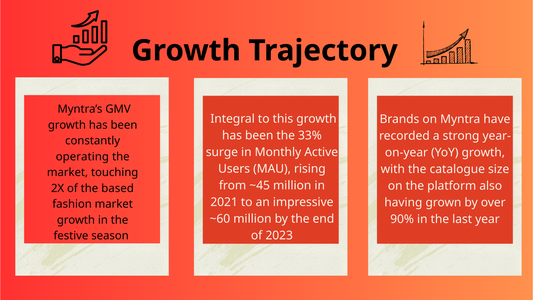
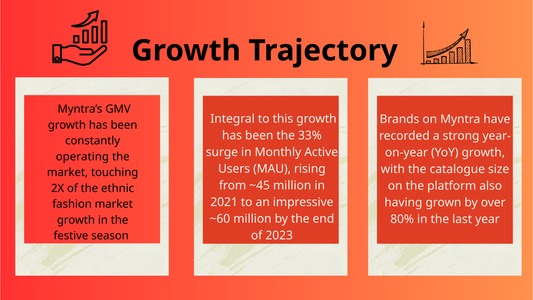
based: based -> ethnic (118, 188)
90%: 90% -> 80% (402, 219)
